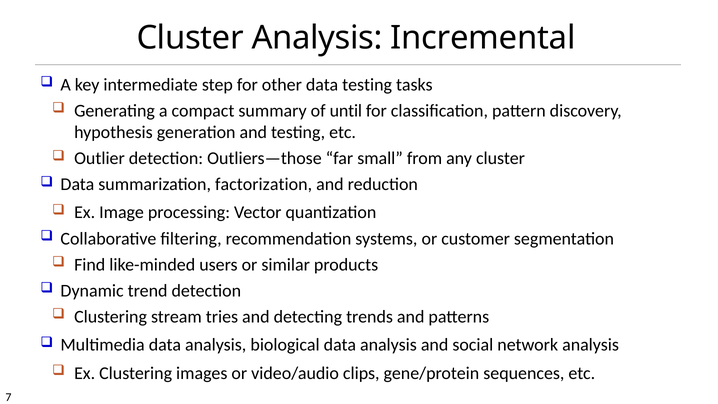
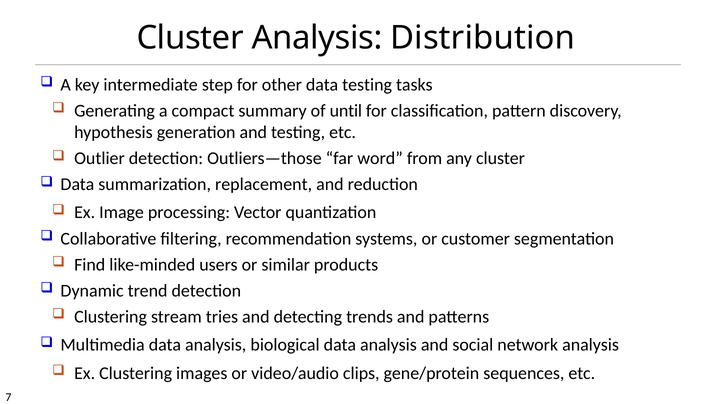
Incremental: Incremental -> Distribution (483, 38)
small: small -> word (380, 158)
factorization: factorization -> replacement (264, 184)
